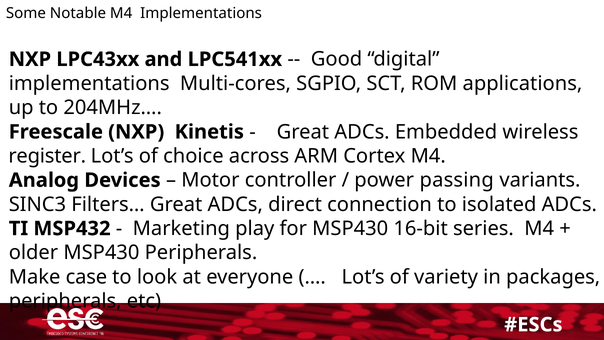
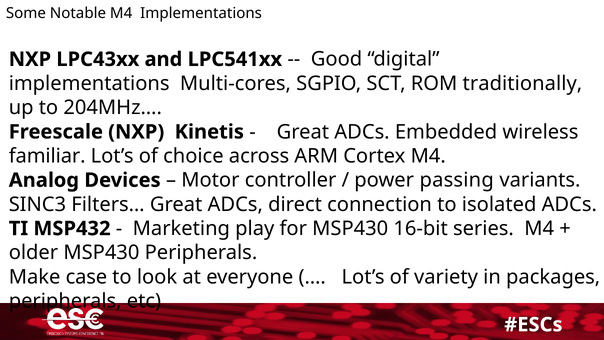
applications: applications -> traditionally (522, 83)
register: register -> familiar (47, 156)
